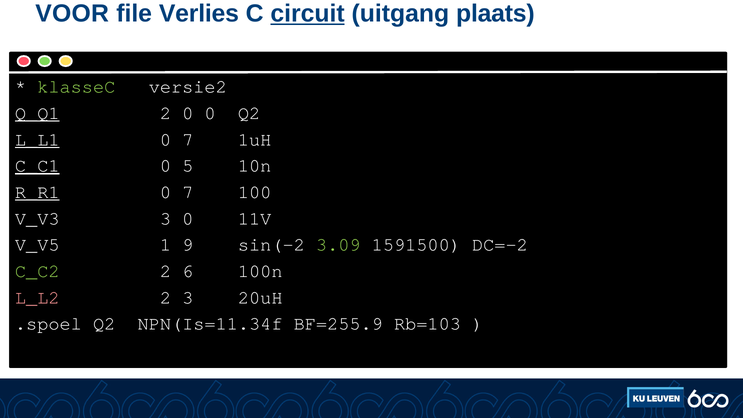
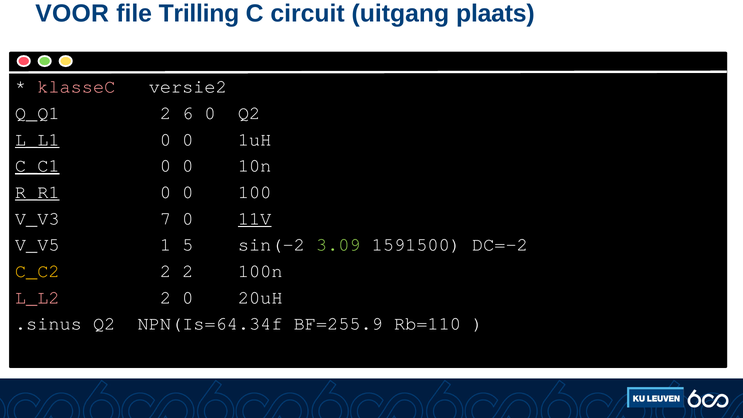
Verlies: Verlies -> Trilling (199, 14)
circuit underline: present -> none (308, 14)
klasseC colour: light green -> pink (76, 87)
Q_Q1 underline: present -> none (37, 113)
2 0: 0 -> 6 (188, 113)
7: 7 -> 0 (188, 139)
5: 5 -> 0 (188, 166)
7: 7 -> 0 (188, 192)
V_V3 3: 3 -> 7 (165, 218)
11V underline: none -> present (255, 218)
9: 9 -> 5 (188, 245)
C_C2 colour: light green -> yellow (37, 271)
2 6: 6 -> 2 (188, 271)
2 3: 3 -> 0 (188, 297)
.spoel: .spoel -> .sinus (48, 324)
NPN(Is=11.34f: NPN(Is=11.34f -> NPN(Is=64.34f (210, 324)
Rb=103: Rb=103 -> Rb=110 (427, 324)
